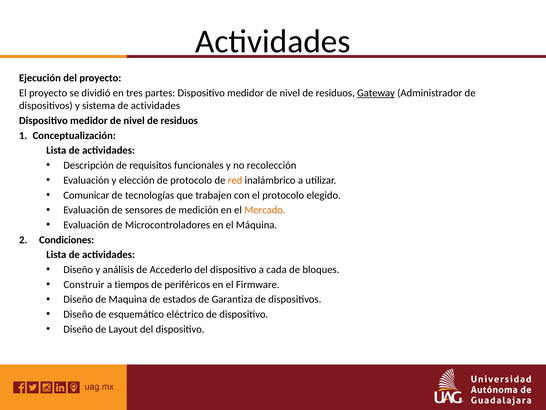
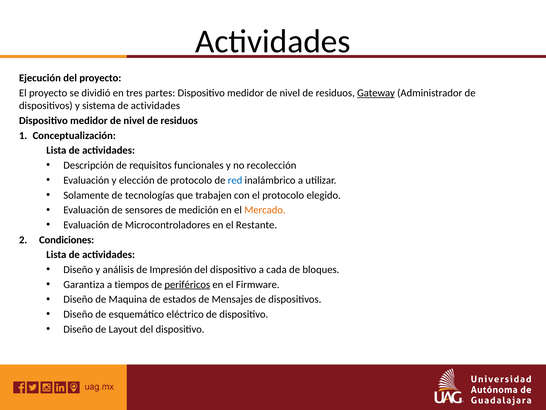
red colour: orange -> blue (235, 180)
Comunicar: Comunicar -> Solamente (86, 195)
Máquina: Máquina -> Restante (257, 225)
Accederlo: Accederlo -> Impresión (171, 269)
Construir: Construir -> Garantiza (84, 284)
periféricos underline: none -> present (187, 284)
Garantiza: Garantiza -> Mensajes (232, 299)
